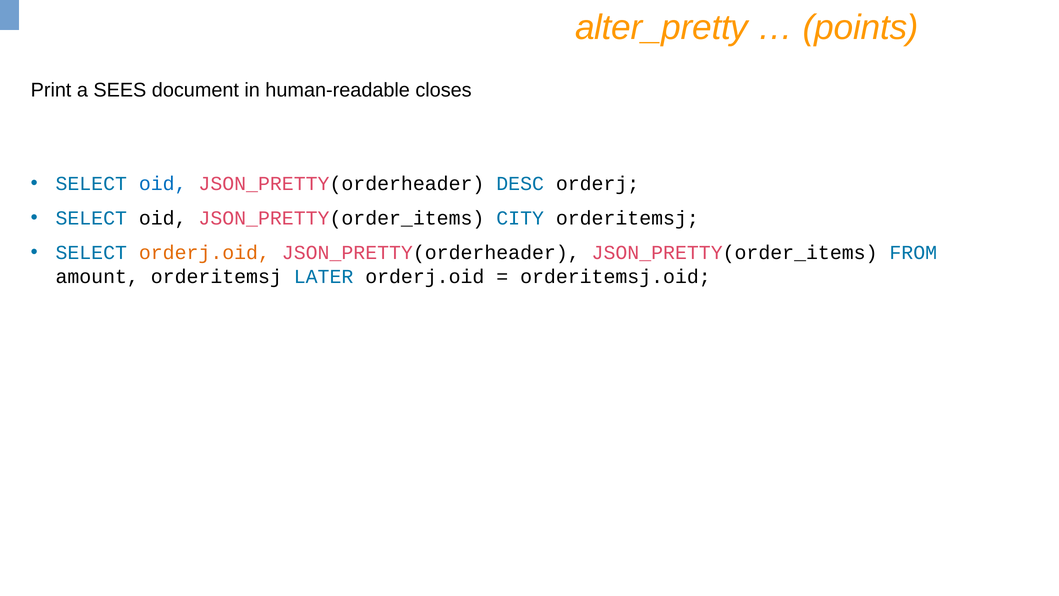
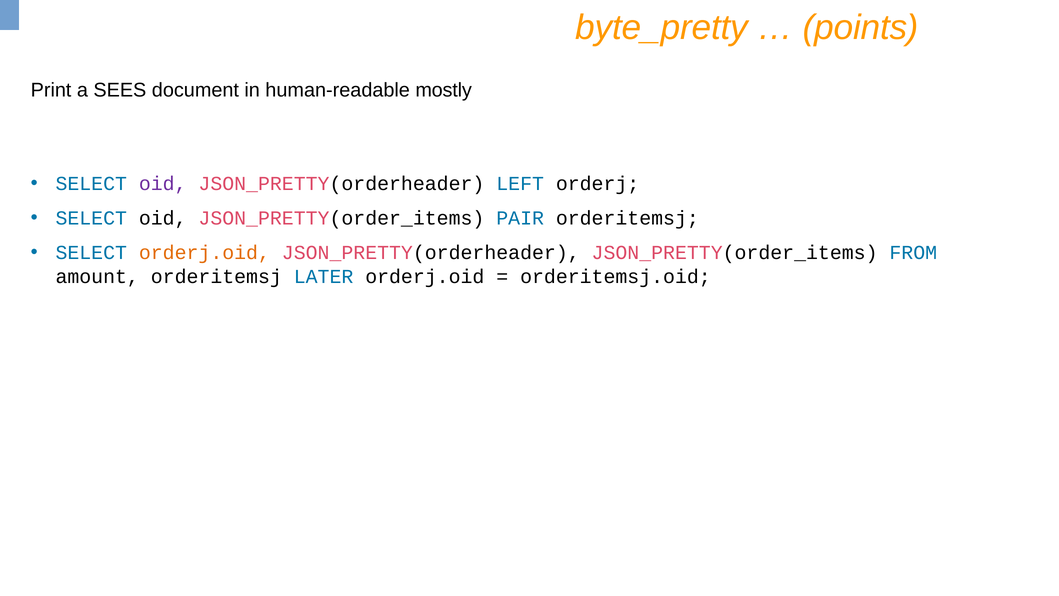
alter_pretty: alter_pretty -> byte_pretty (662, 28)
closes: closes -> mostly (444, 90)
oid colour: blue -> purple (163, 184)
DESC: DESC -> LEFT (520, 184)
CITY: CITY -> PAIR (520, 218)
